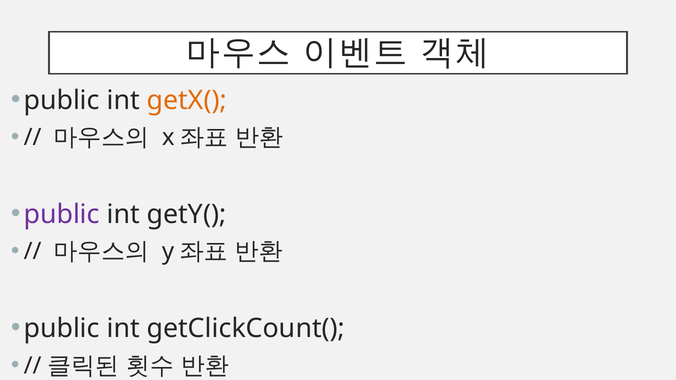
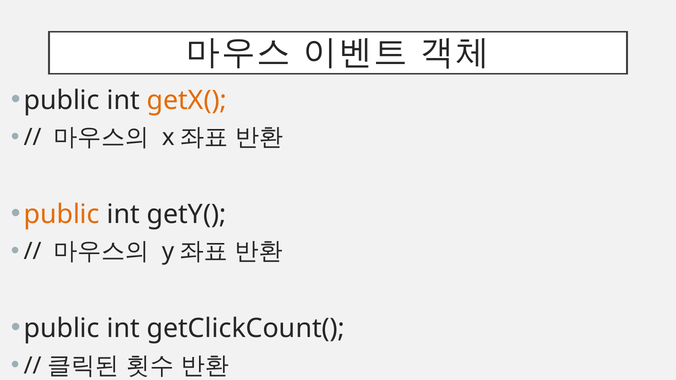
public colour: purple -> orange (62, 215)
